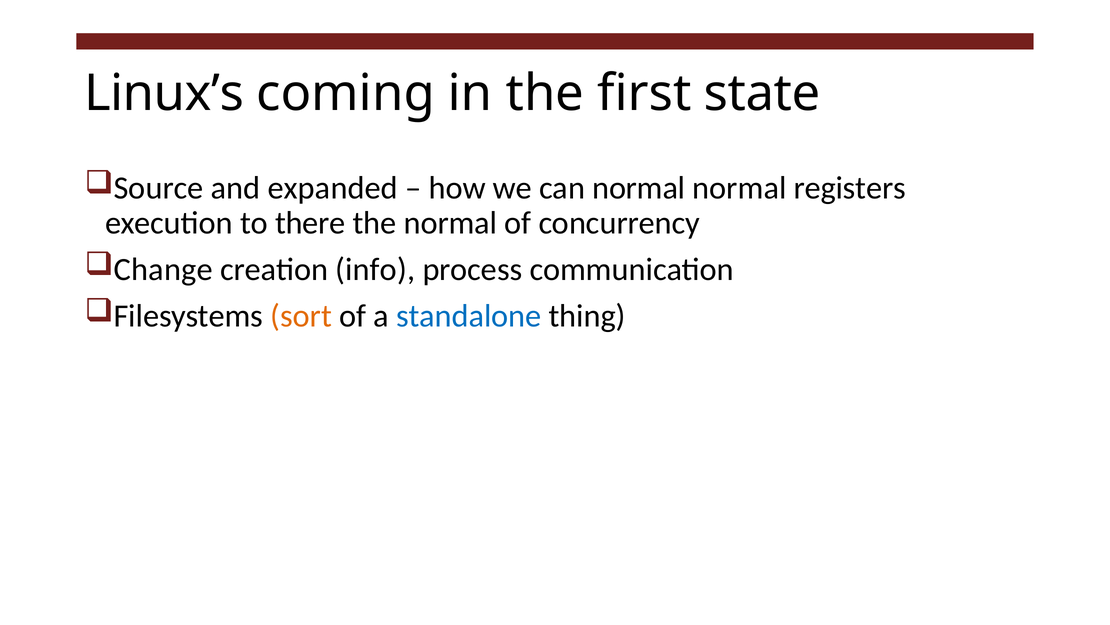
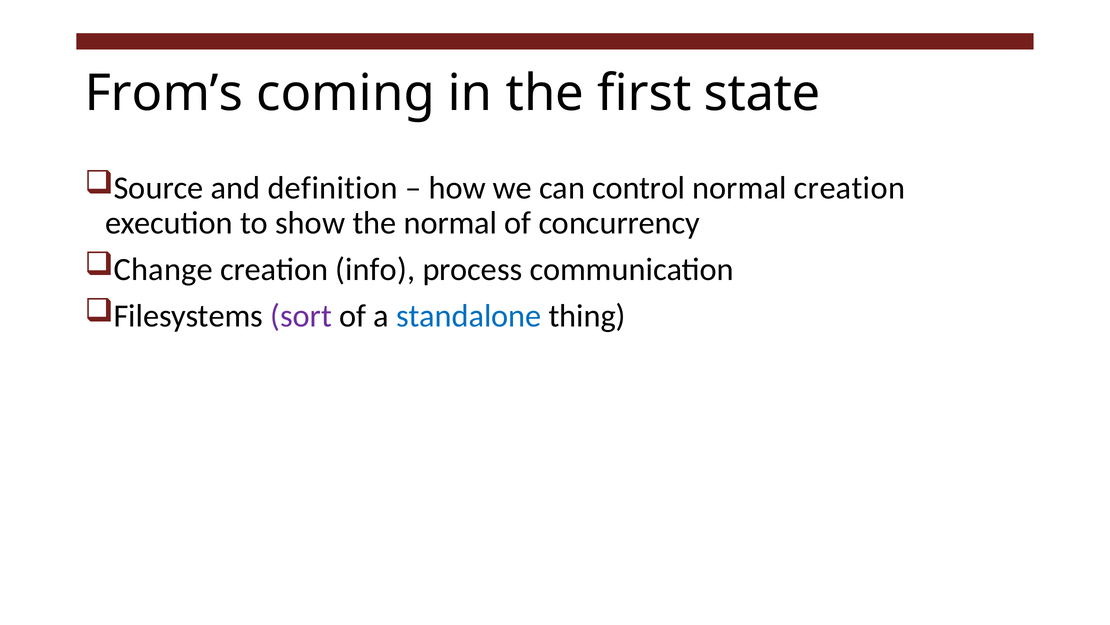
Linux’s: Linux’s -> From’s (164, 93)
expanded: expanded -> definition (333, 188)
can normal: normal -> control (639, 188)
normal registers: registers -> creation (849, 188)
there: there -> show (310, 223)
sort colour: orange -> purple (301, 316)
